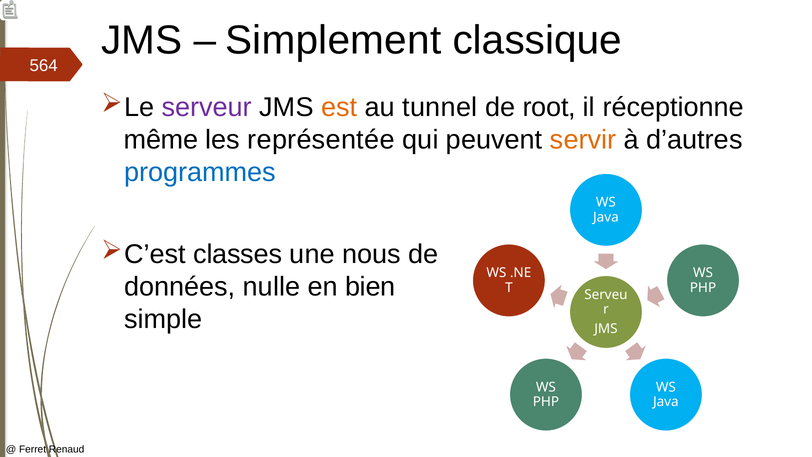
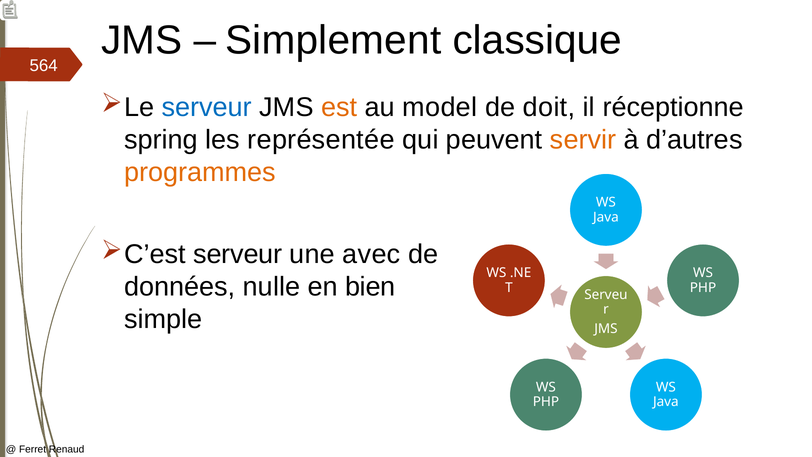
serveur colour: purple -> blue (207, 107)
tunnel: tunnel -> model (440, 107)
root: root -> doit (549, 107)
même: même -> spring (161, 140)
programmes colour: blue -> orange (200, 172)
classes: classes -> serveur (238, 254)
nous: nous -> avec (371, 254)
